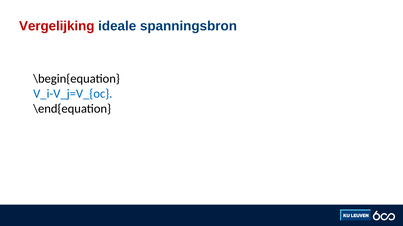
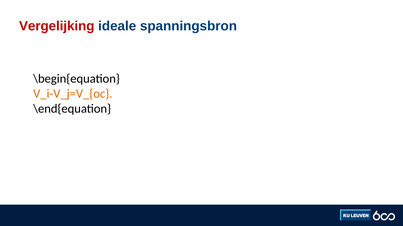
V_i-V_j=V_{oc colour: blue -> orange (73, 94)
